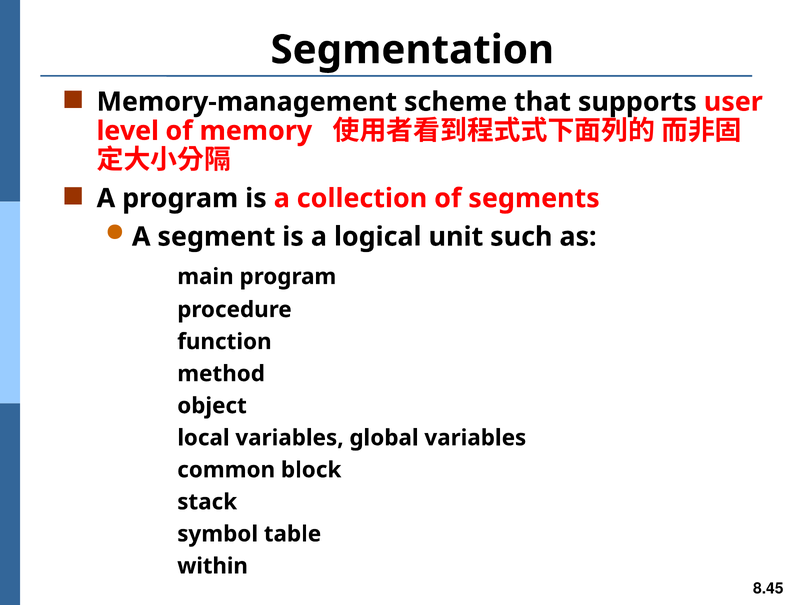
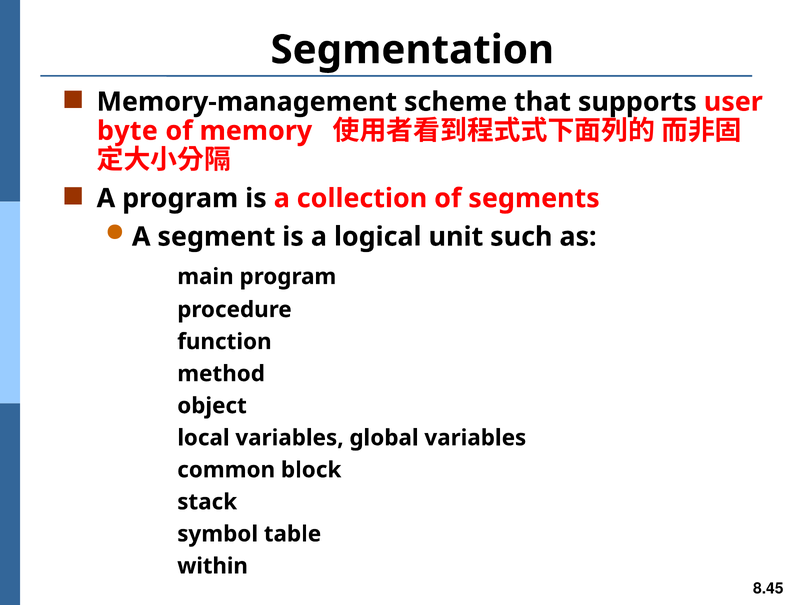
level: level -> byte (127, 131)
